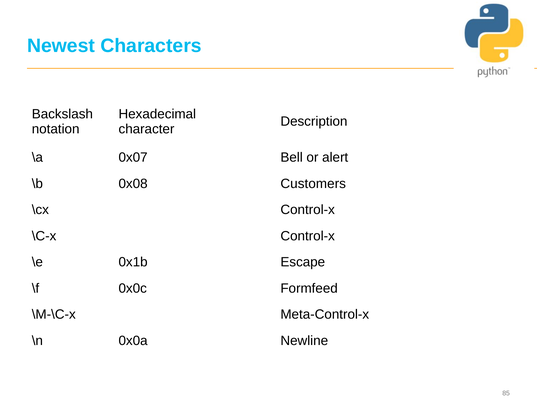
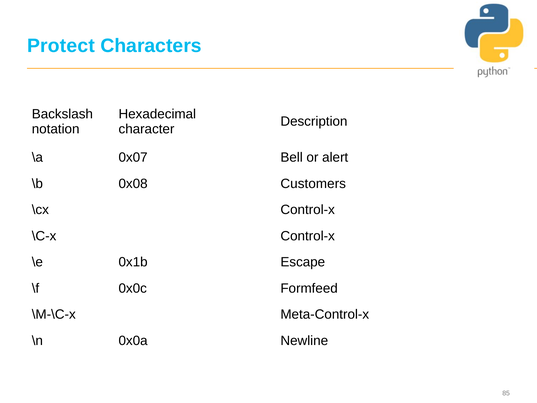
Newest: Newest -> Protect (61, 46)
